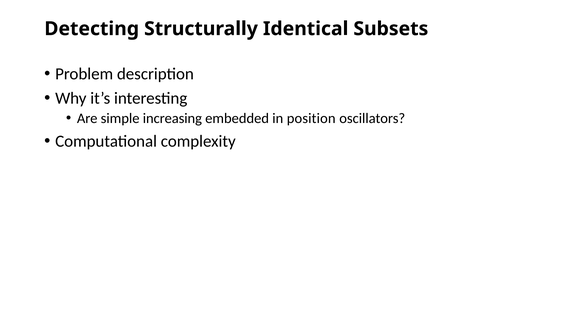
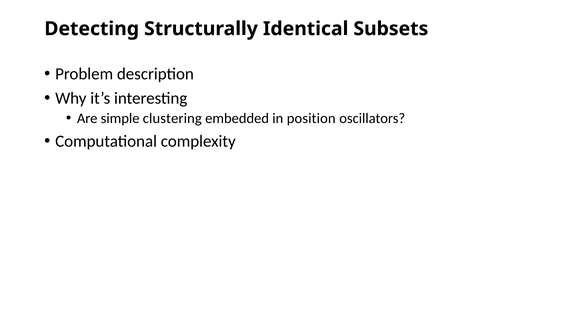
increasing: increasing -> clustering (172, 118)
